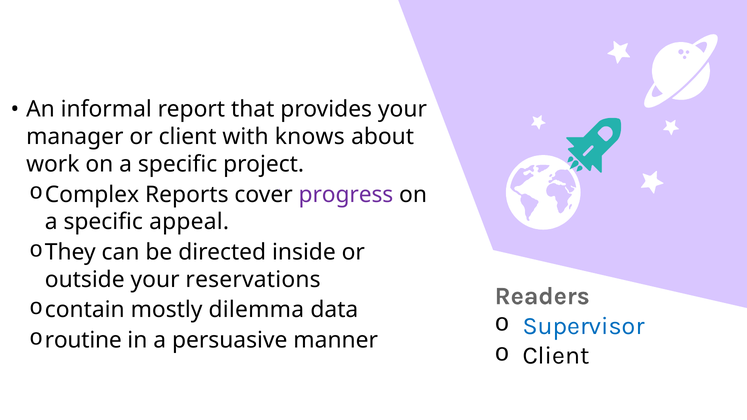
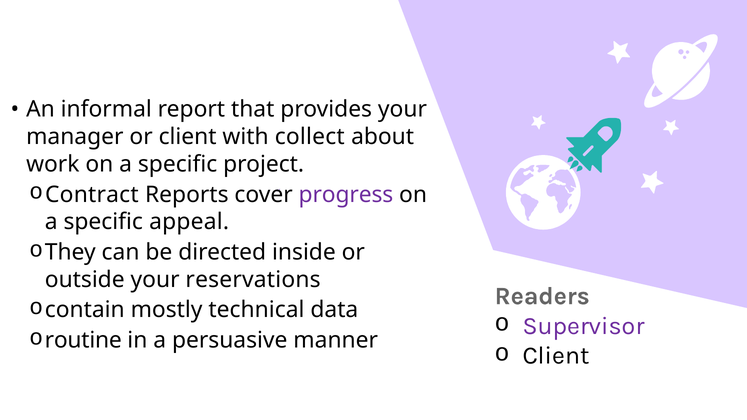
knows: knows -> collect (310, 137)
Complex: Complex -> Contract (92, 195)
dilemma: dilemma -> technical (256, 310)
Supervisor colour: blue -> purple (584, 326)
